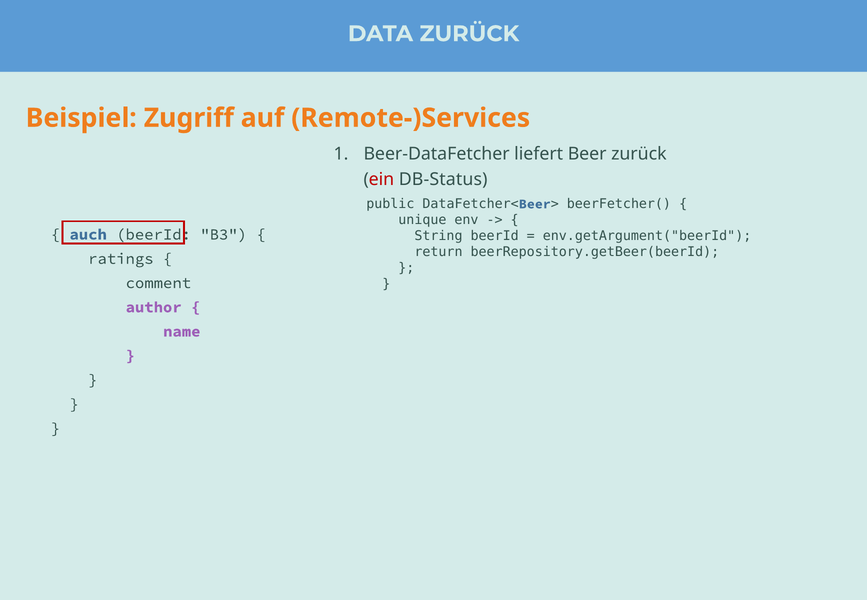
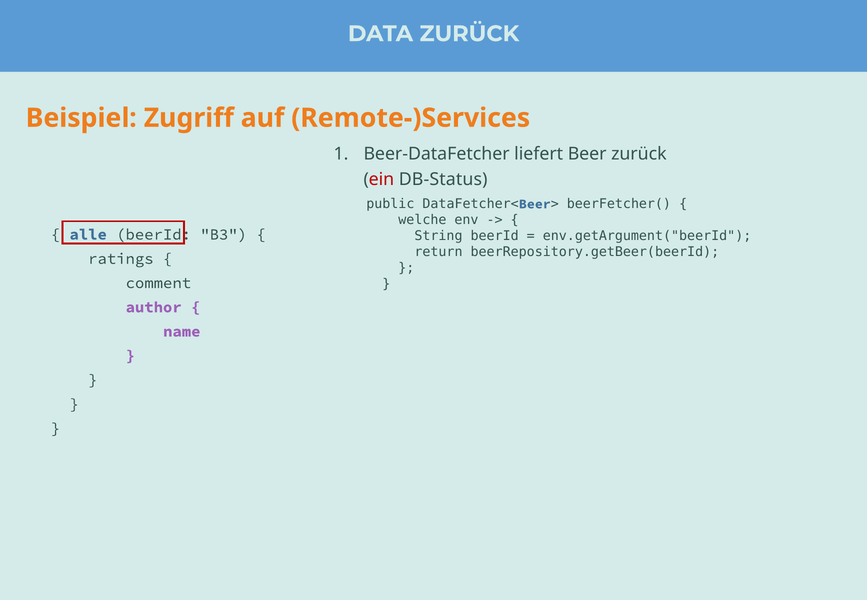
unique: unique -> welche (422, 220)
auch: auch -> alle (88, 235)
